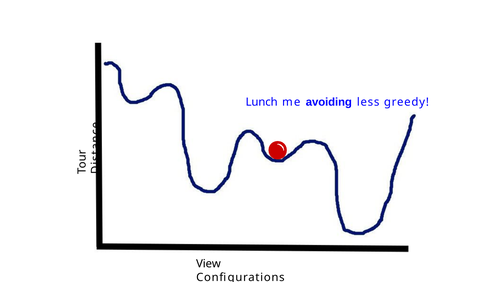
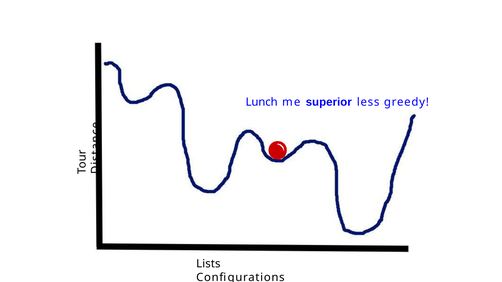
avoiding: avoiding -> superior (329, 102)
View: View -> Lists (208, 264)
